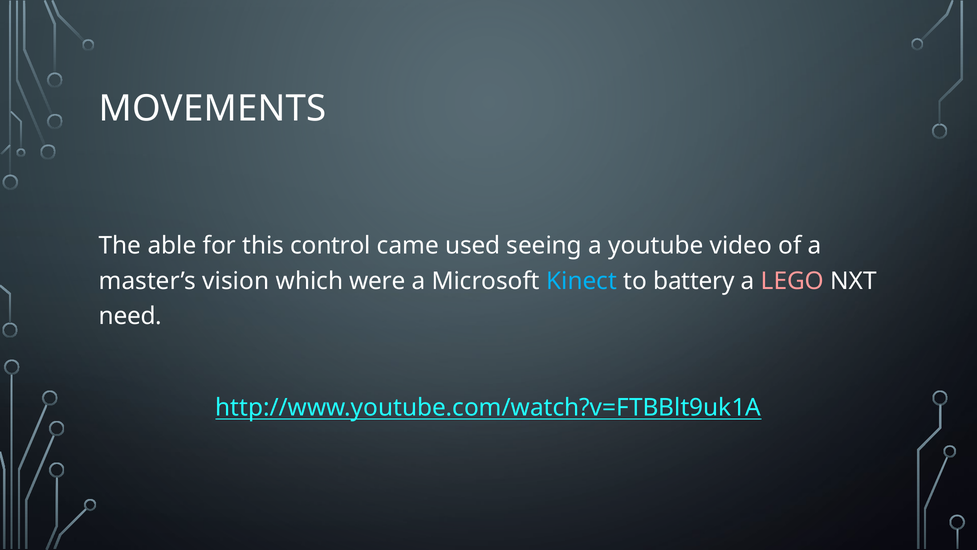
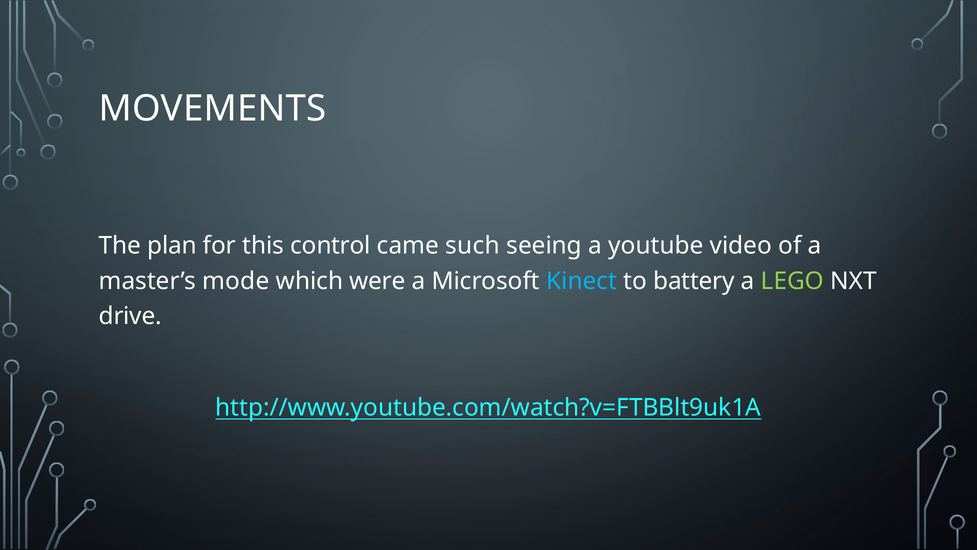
able: able -> plan (172, 246)
used: used -> such (472, 246)
vision: vision -> mode (236, 281)
LEGO colour: pink -> light green (792, 281)
need: need -> drive (130, 316)
